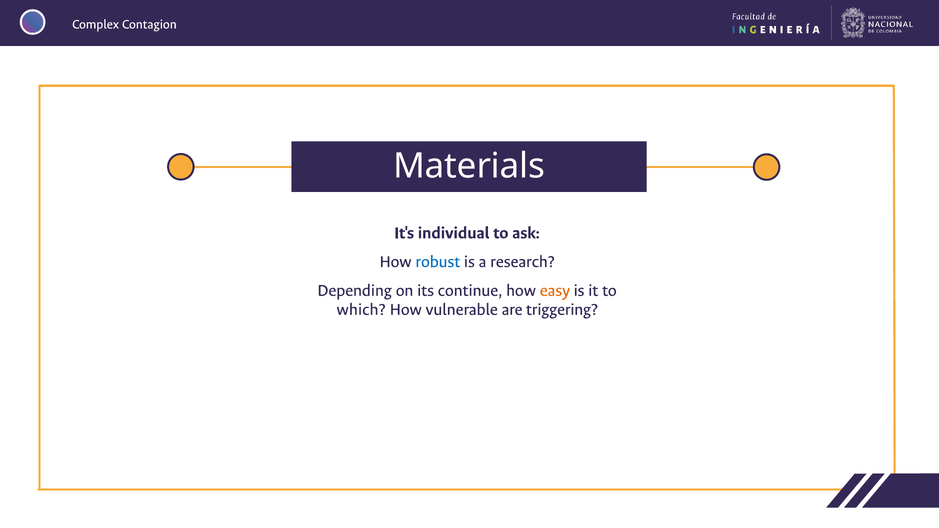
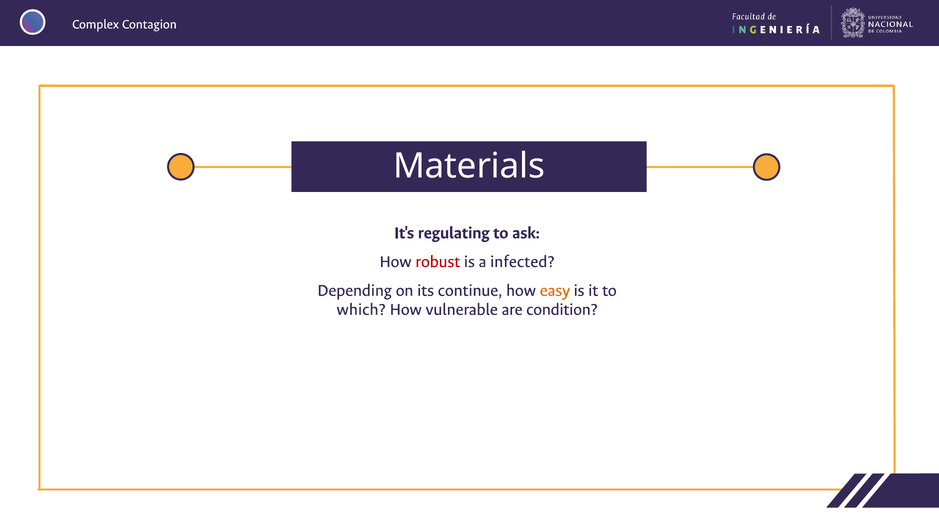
individual: individual -> regulating (454, 233)
robust colour: blue -> red (438, 261)
research: research -> infected (522, 261)
triggering: triggering -> condition (562, 309)
